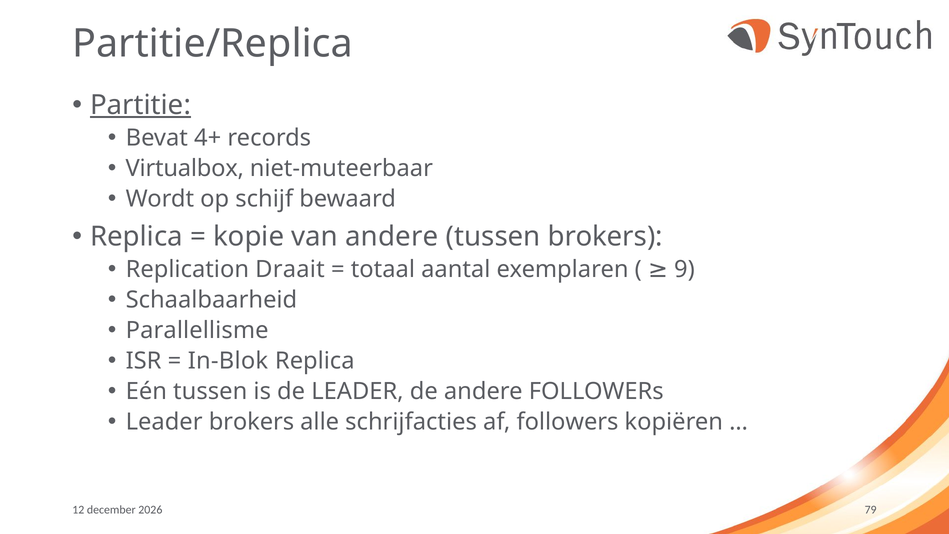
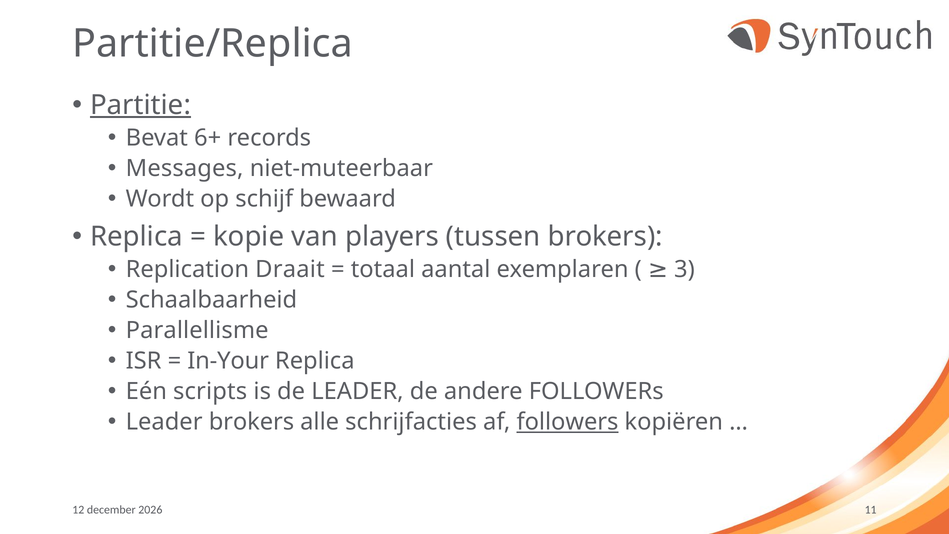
4+: 4+ -> 6+ (208, 138)
Virtualbox: Virtualbox -> Messages (185, 168)
van andere: andere -> players (392, 236)
9: 9 -> 3 (684, 269)
In-Blok: In-Blok -> In-Your (228, 361)
Eén tussen: tussen -> scripts (210, 391)
followers underline: none -> present (568, 422)
79: 79 -> 11 (871, 510)
